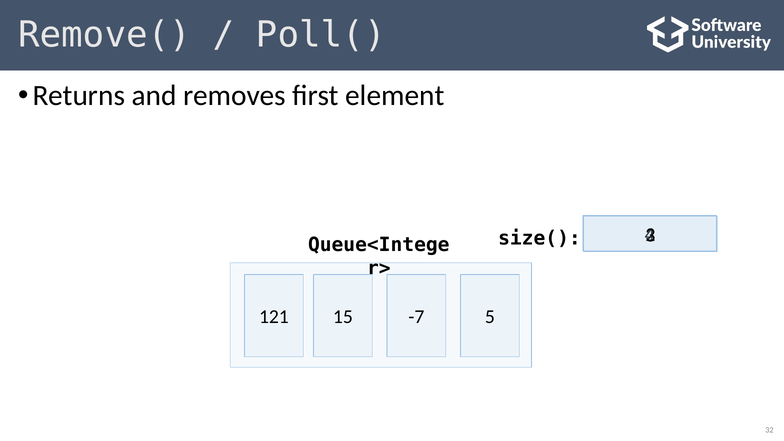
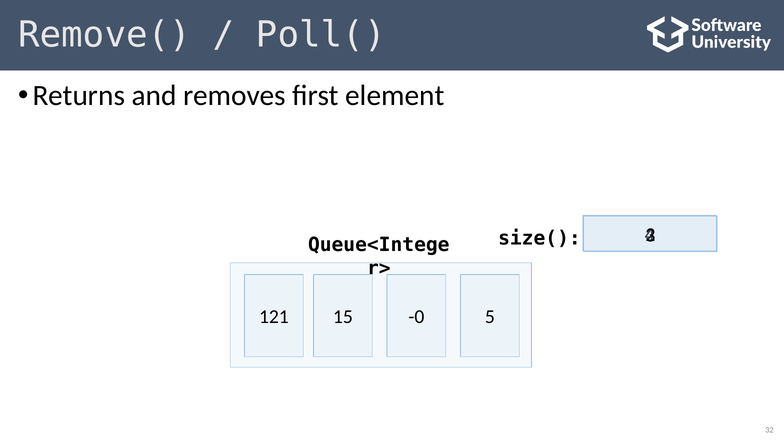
-7: -7 -> -0 (416, 317)
